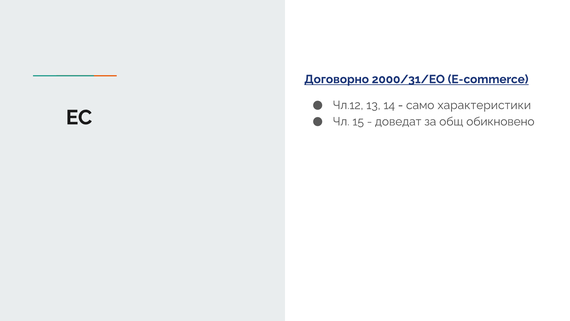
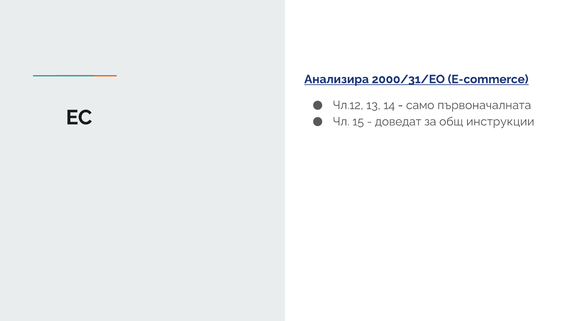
Договорно: Договорно -> Анализира (337, 79)
характеристики: характеристики -> първоначалната (484, 105)
обикновено: обикновено -> инструкции (500, 121)
